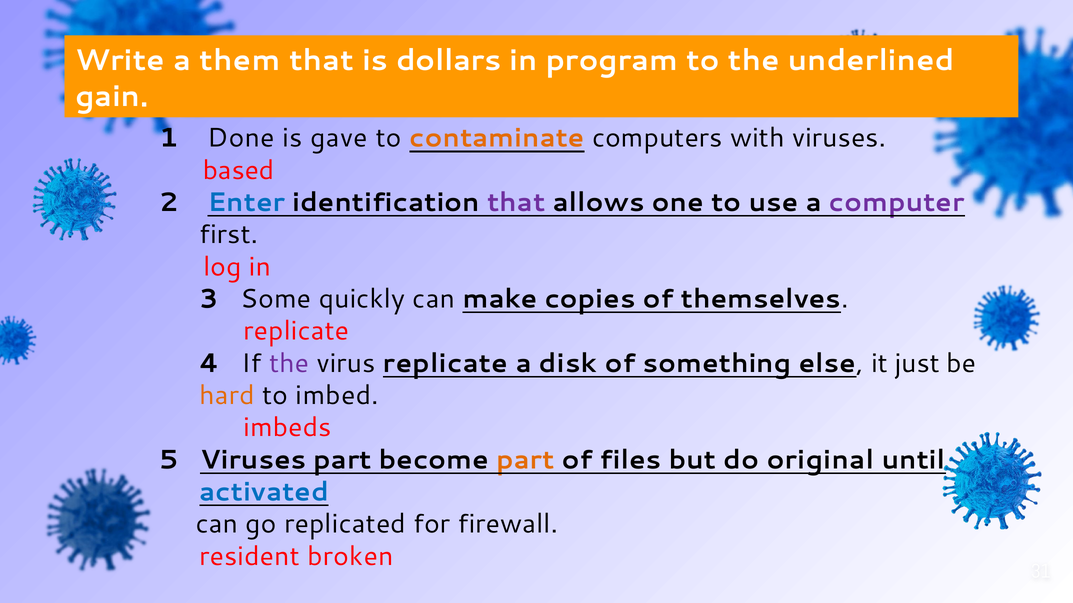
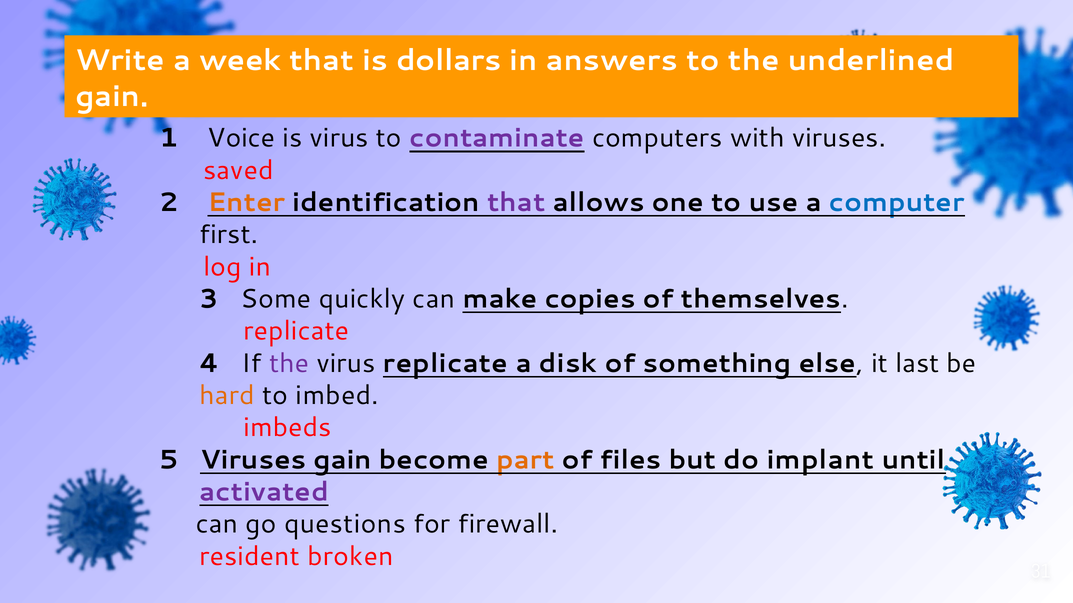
them: them -> week (240, 61)
program: program -> answers (612, 61)
Done: Done -> Voice (241, 138)
is gave: gave -> virus (339, 138)
contaminate colour: orange -> purple (497, 138)
based: based -> saved (238, 170)
Enter colour: blue -> orange (246, 203)
computer colour: purple -> blue (897, 203)
just: just -> last (917, 364)
Viruses part: part -> gain (343, 460)
original: original -> implant (820, 460)
activated colour: blue -> purple (264, 492)
replicated: replicated -> questions (345, 525)
